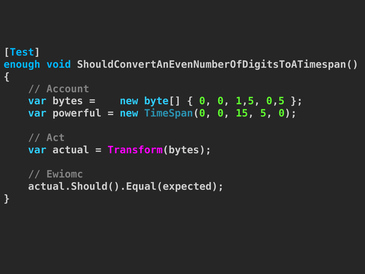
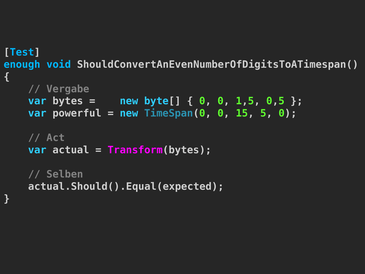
Account: Account -> Vergabe (68, 89)
Ewiomc: Ewiomc -> Selben (65, 174)
